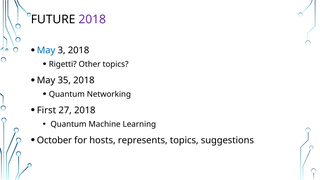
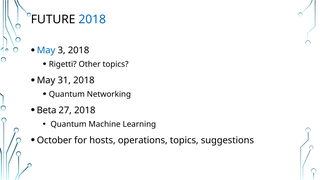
2018 colour: purple -> blue (92, 19)
35: 35 -> 31 (64, 80)
First: First -> Beta (47, 110)
represents: represents -> operations (143, 140)
